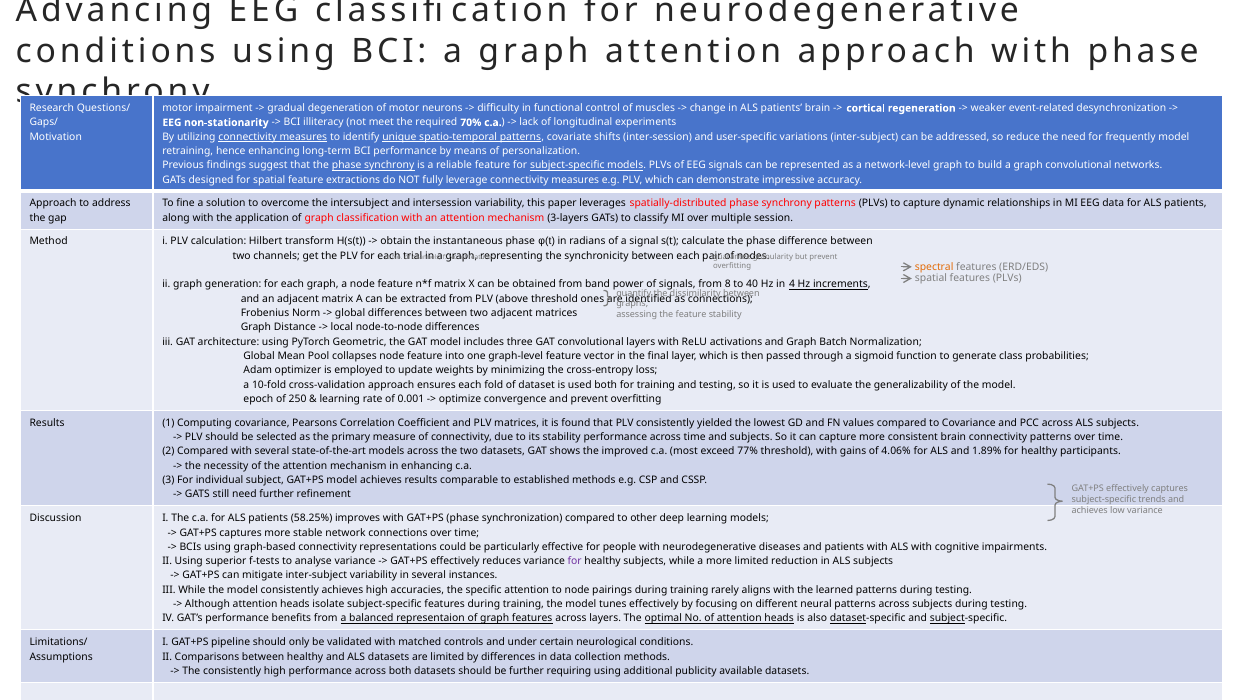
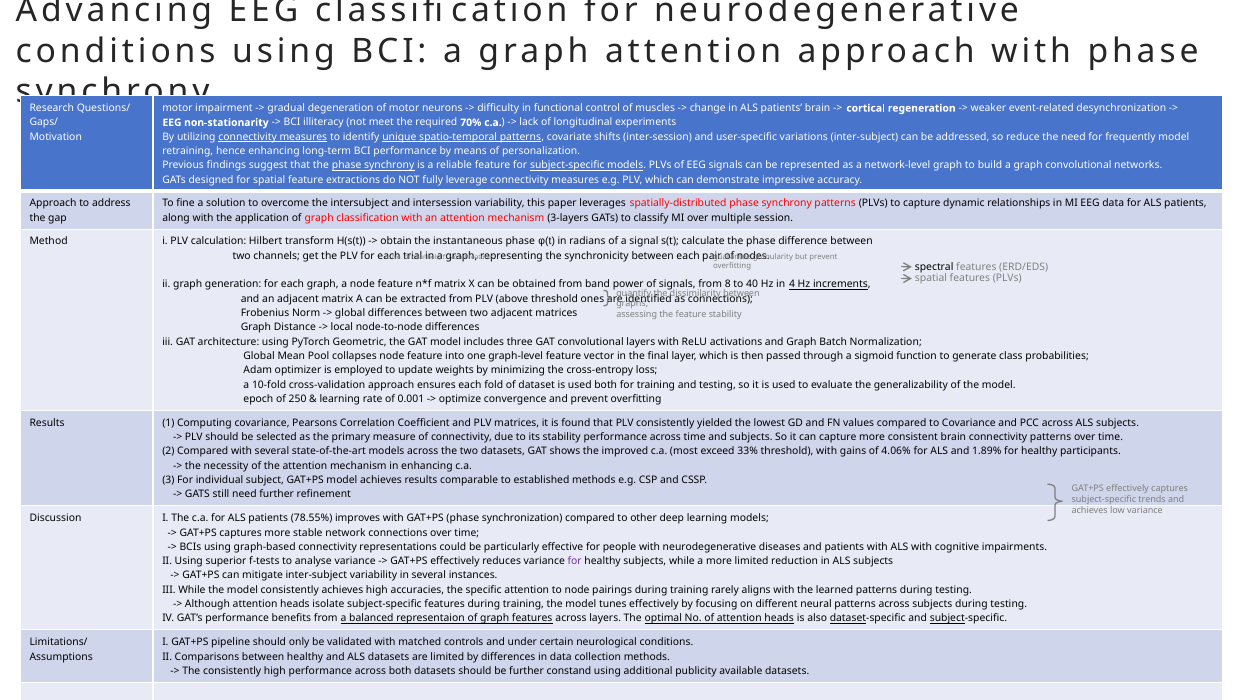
spectral colour: orange -> black (934, 267)
77%: 77% -> 33% (748, 451)
58.25%: 58.25% -> 78.55% (312, 518)
requiring: requiring -> constand (569, 671)
